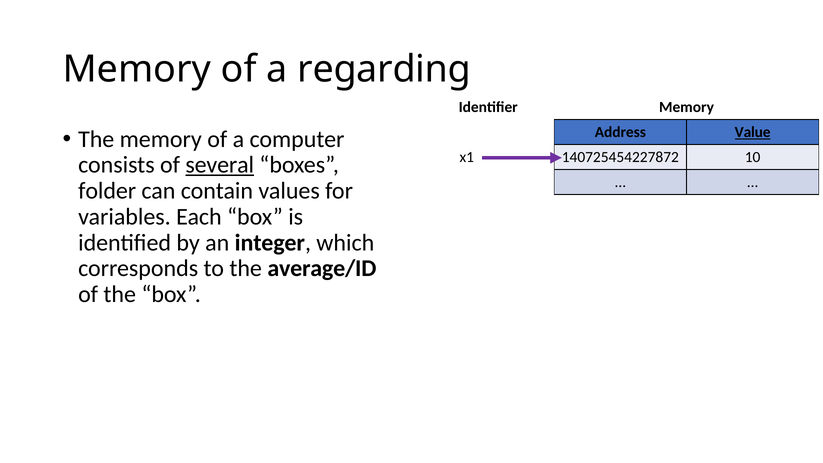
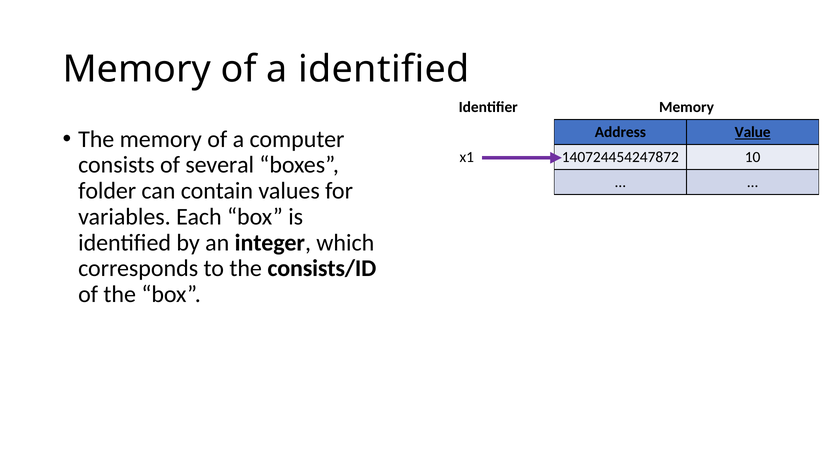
a regarding: regarding -> identified (384, 69)
140725454227872: 140725454227872 -> 140724454247872 (620, 157)
several underline: present -> none (220, 165)
average/ID: average/ID -> consists/ID (322, 269)
